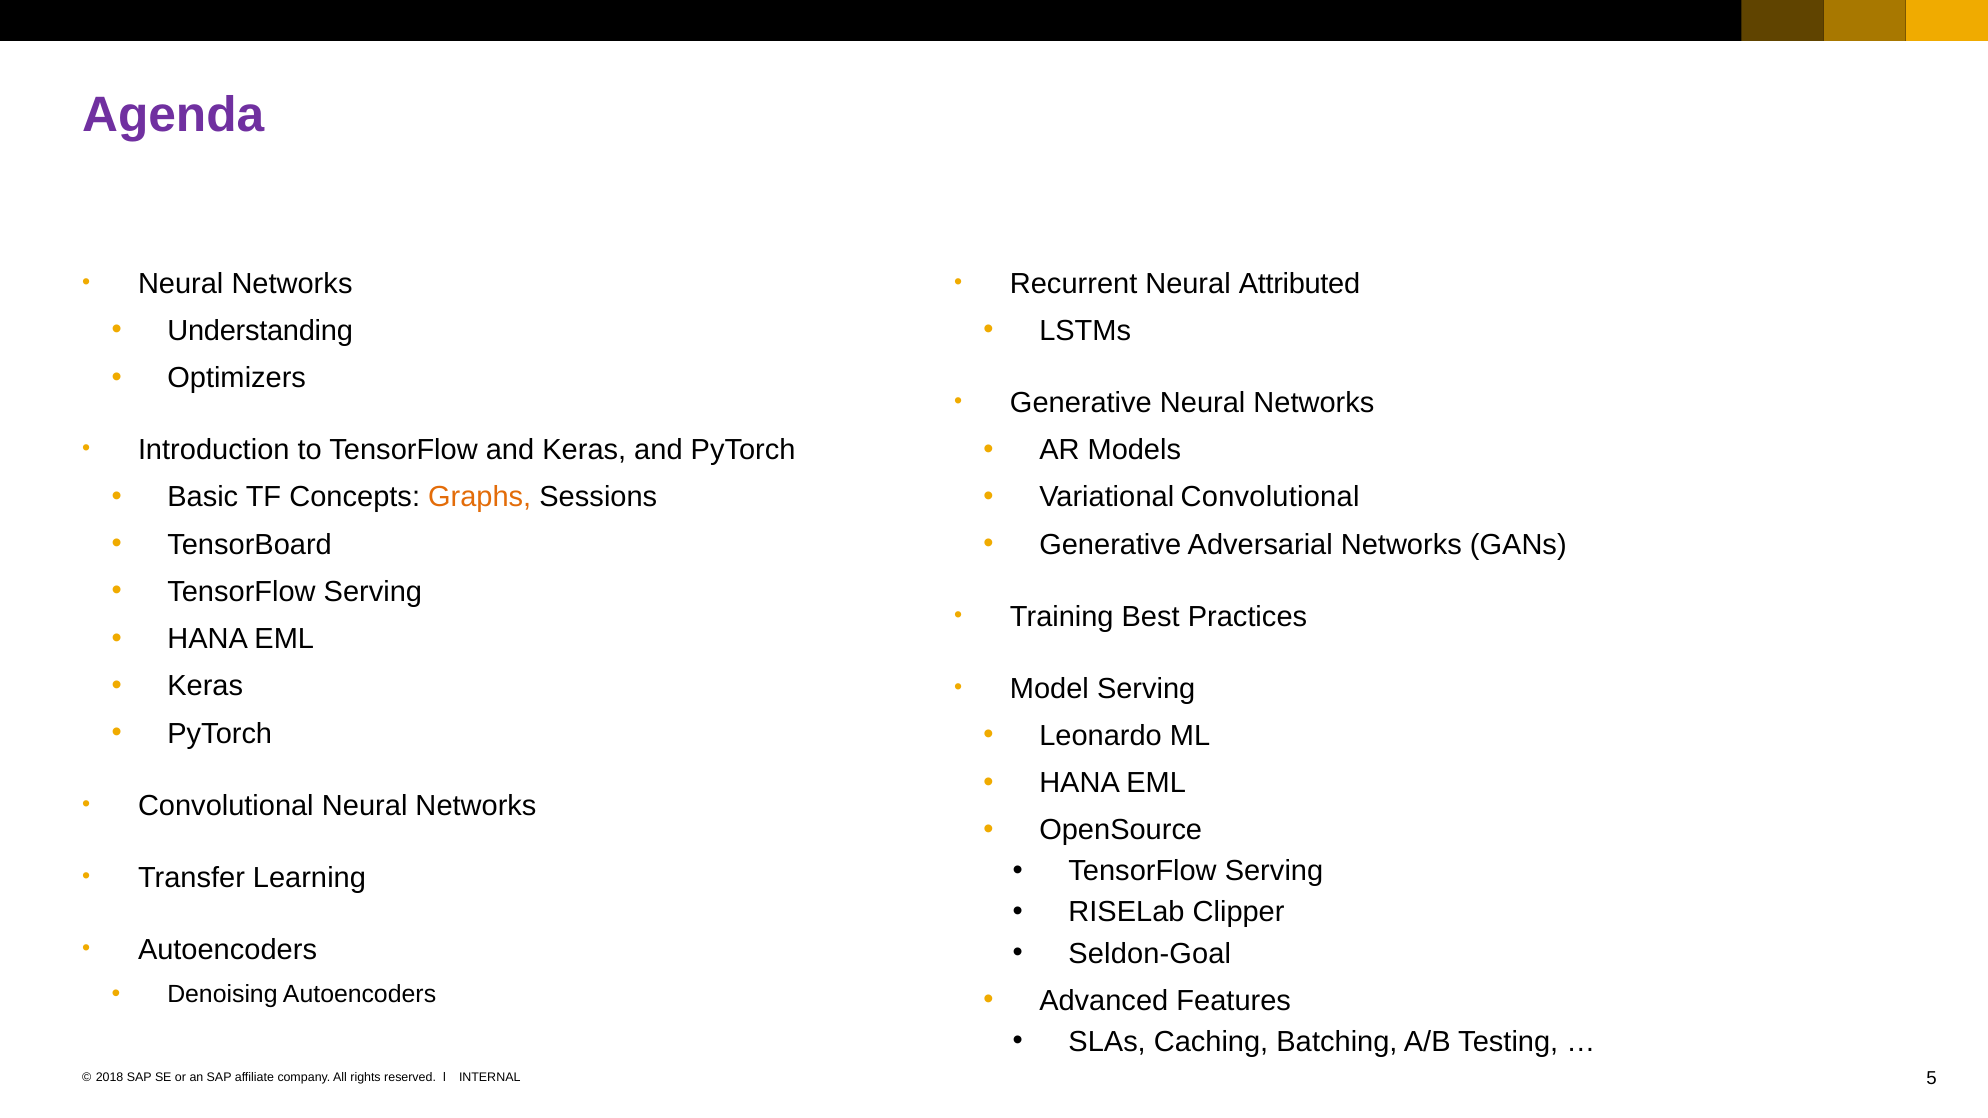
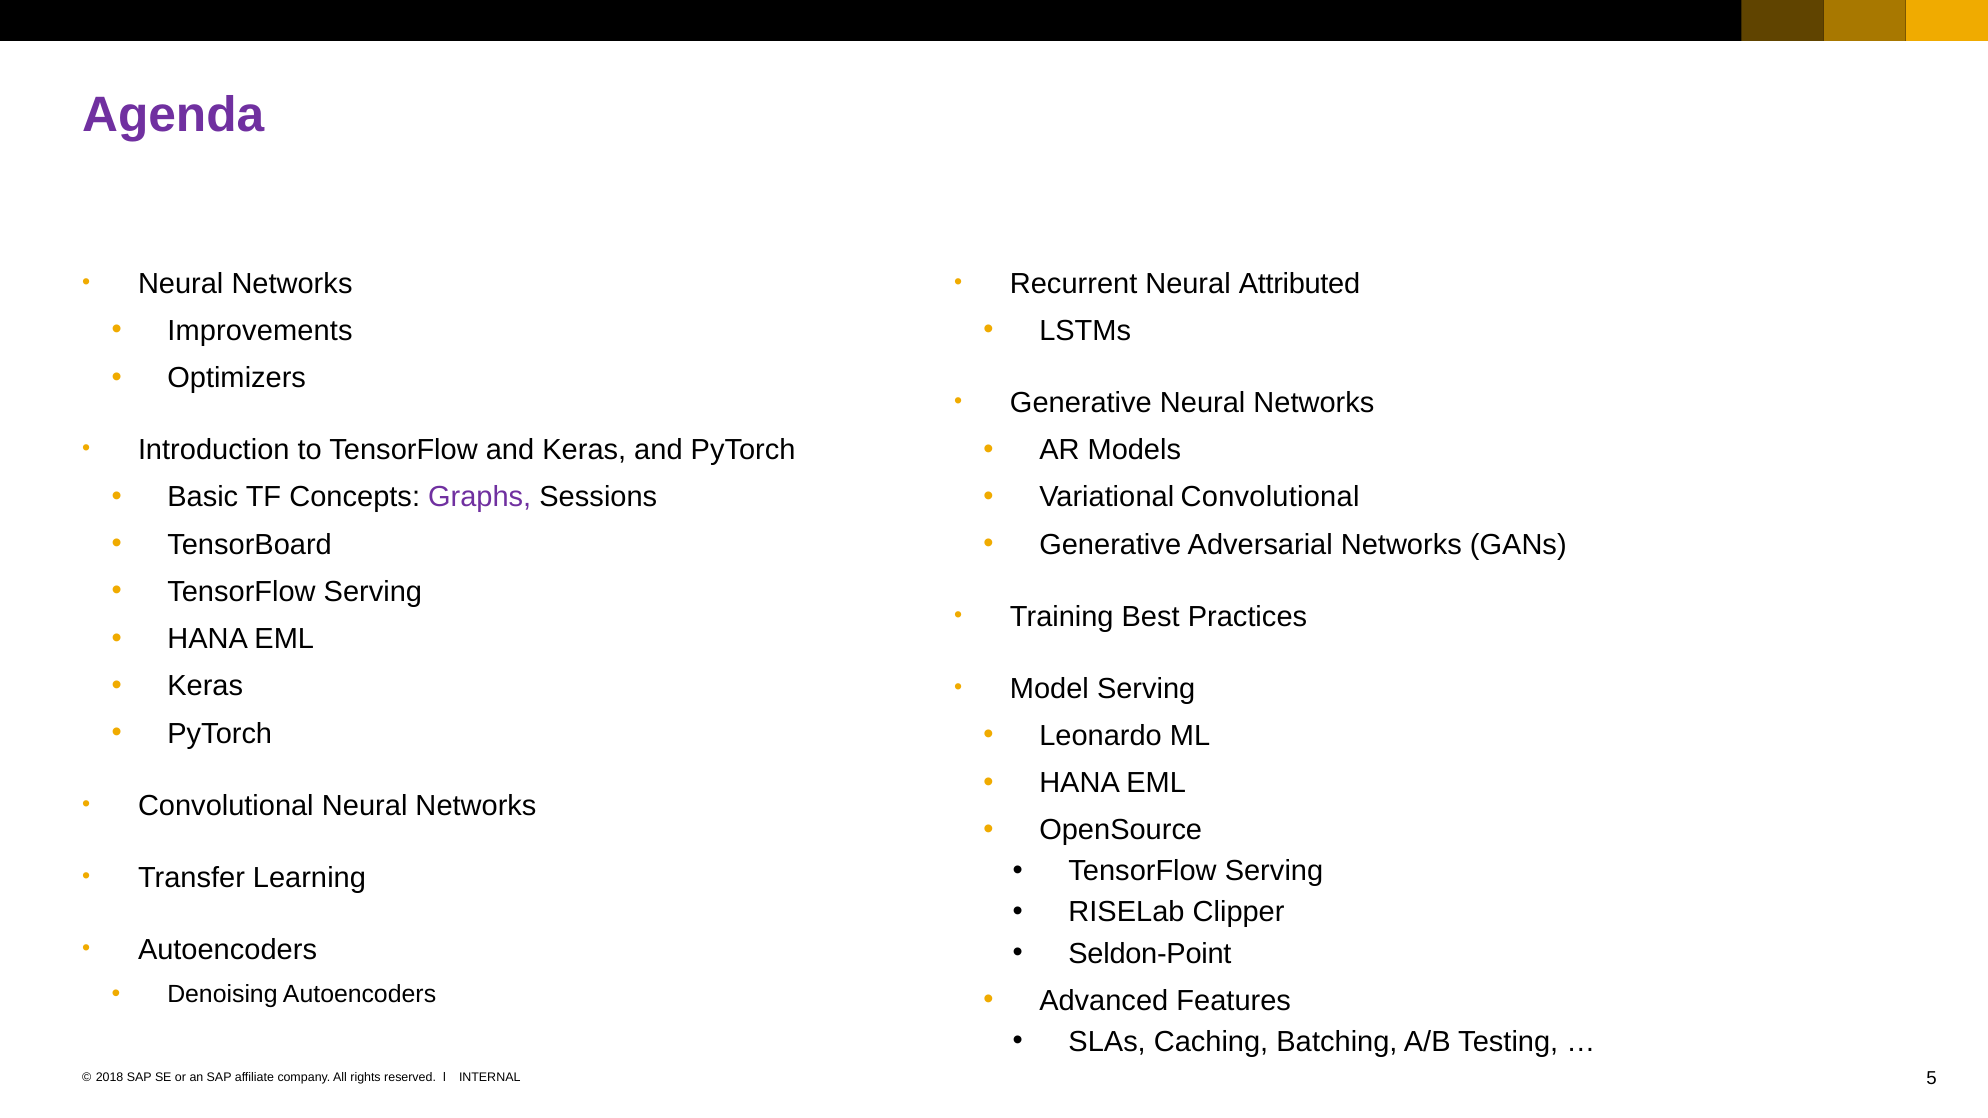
Understanding: Understanding -> Improvements (260, 331)
Graphs colour: orange -> purple (480, 497)
Seldon-Goal: Seldon-Goal -> Seldon-Point (1150, 953)
